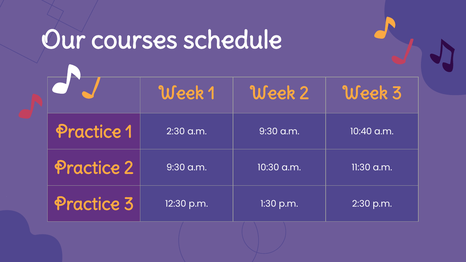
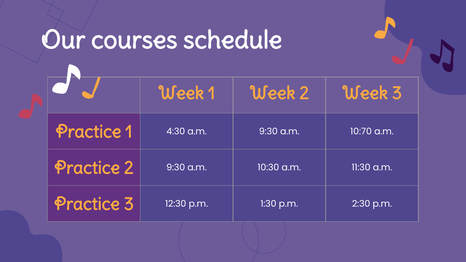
1 2:30: 2:30 -> 4:30 (176, 131)
10:40: 10:40 -> 10:70 (361, 131)
